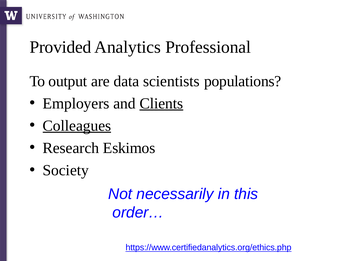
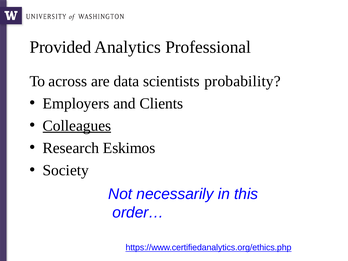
output: output -> across (68, 81)
populations: populations -> probability (243, 81)
Clients underline: present -> none (161, 103)
